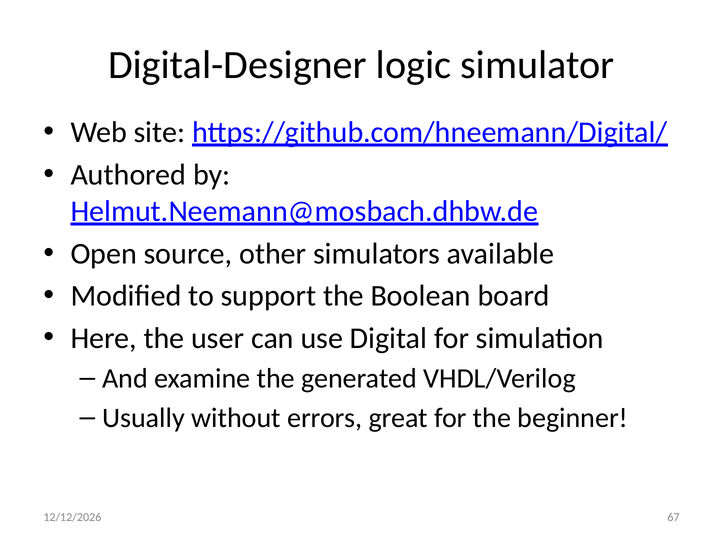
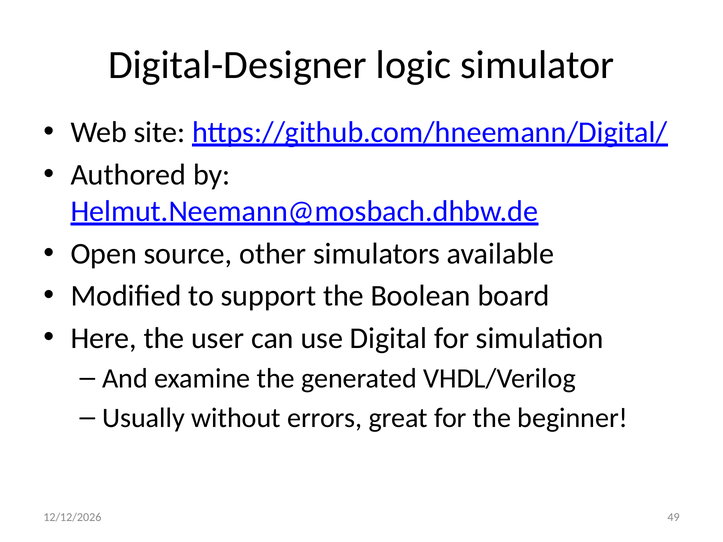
67: 67 -> 49 (674, 518)
